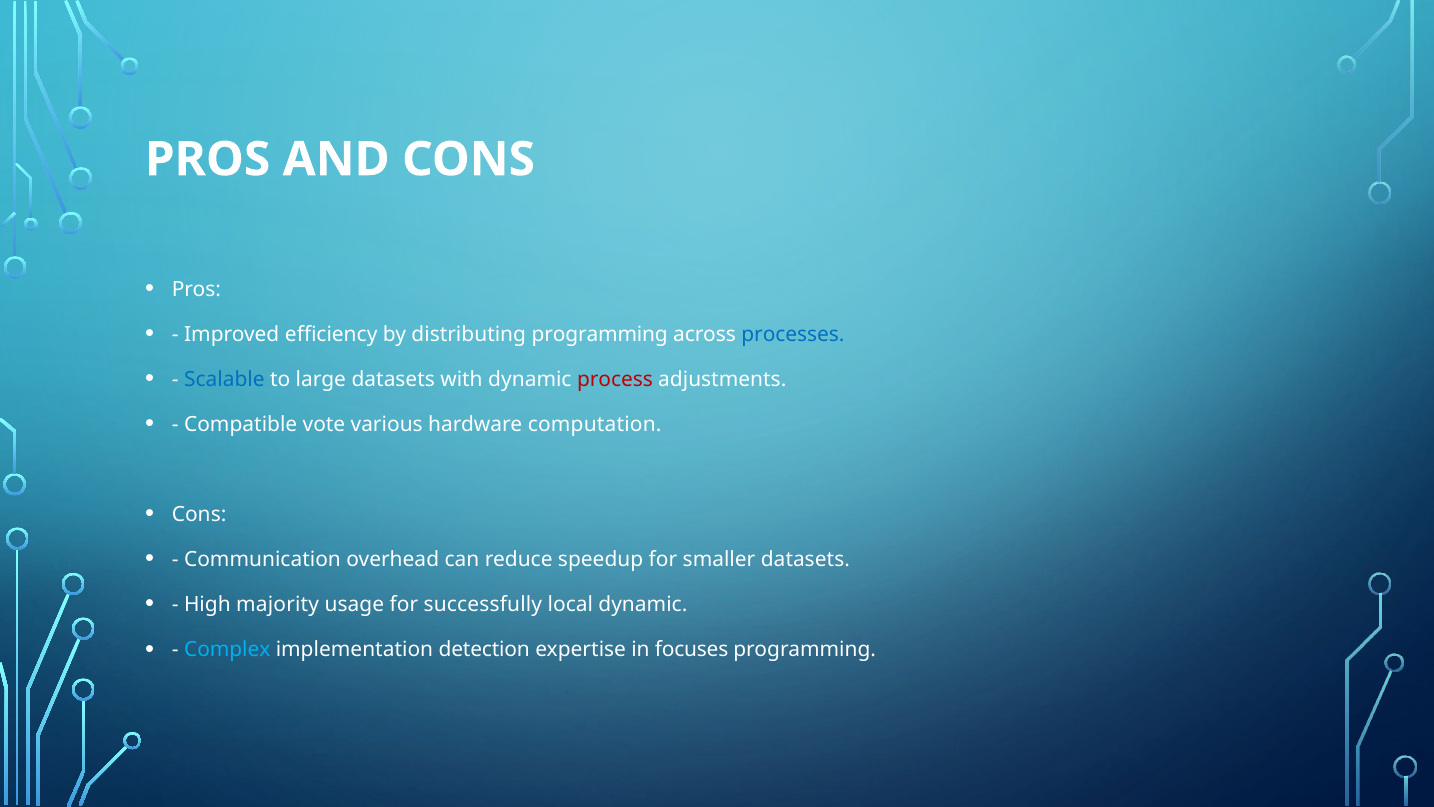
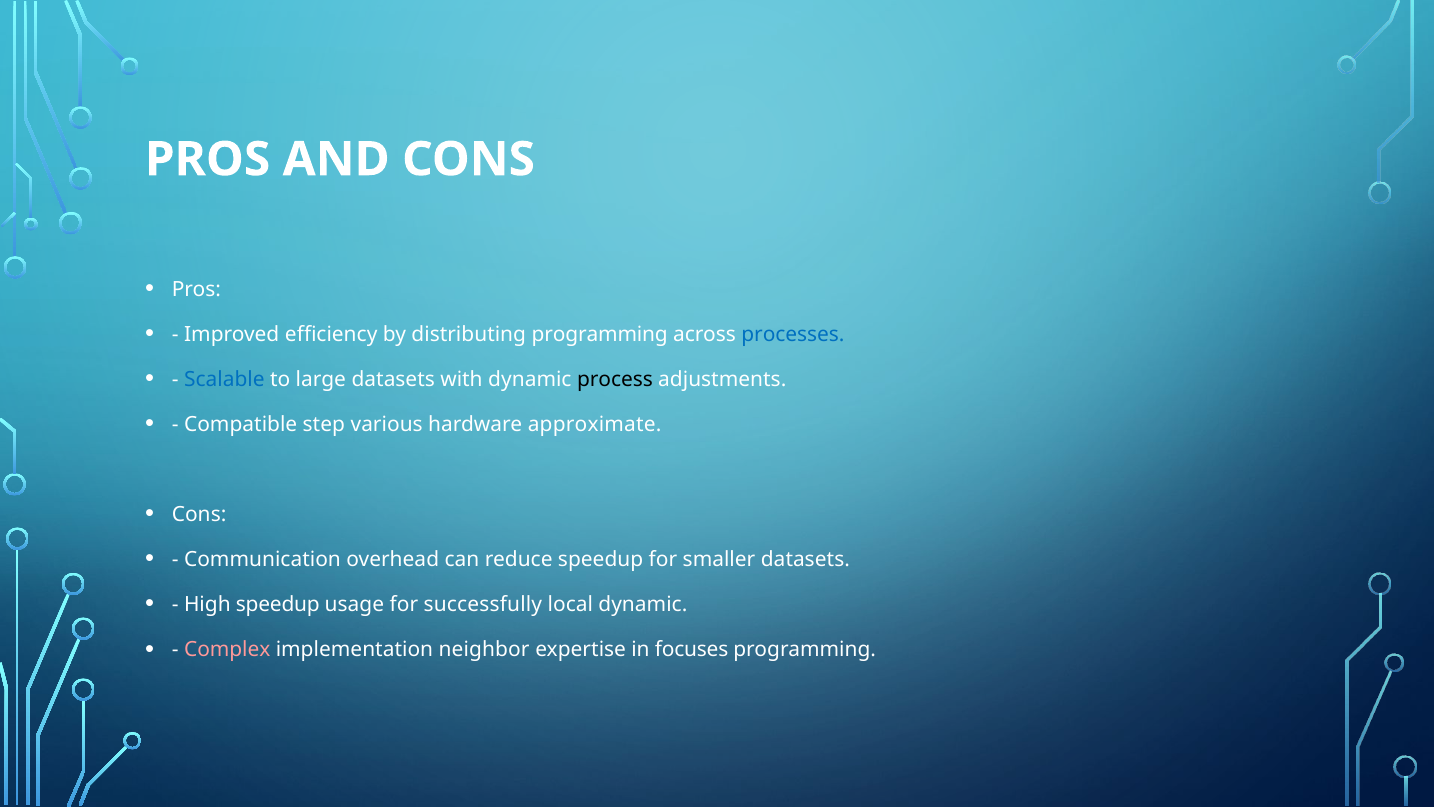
process colour: red -> black (615, 379)
vote: vote -> step (324, 424)
computation: computation -> approximate (595, 424)
High majority: majority -> speedup (278, 604)
Complex colour: light blue -> pink (227, 649)
detection: detection -> neighbor (484, 649)
